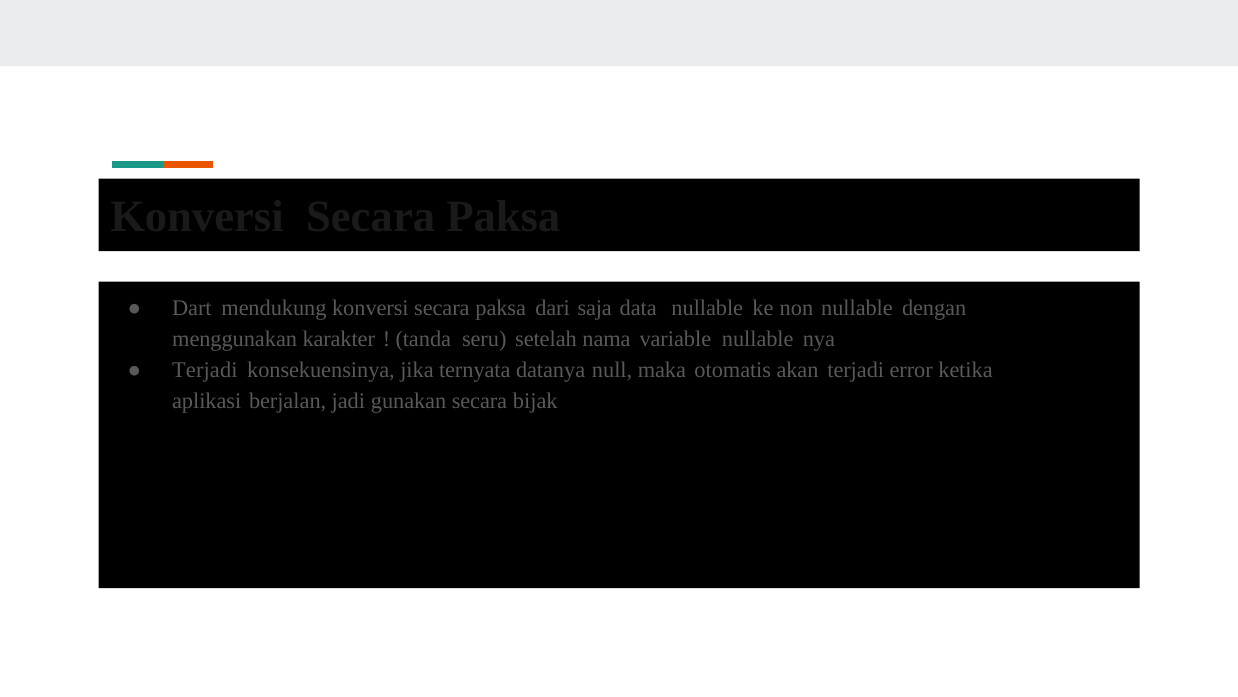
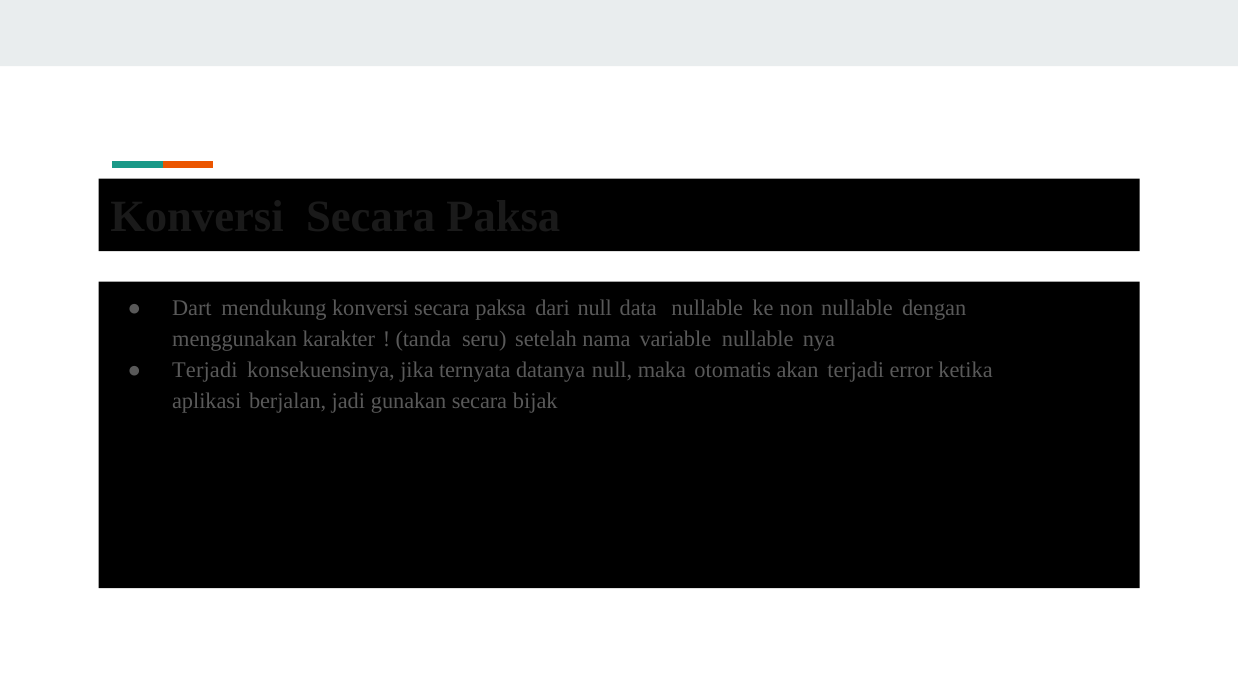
dari saja: saja -> null (595, 308)
